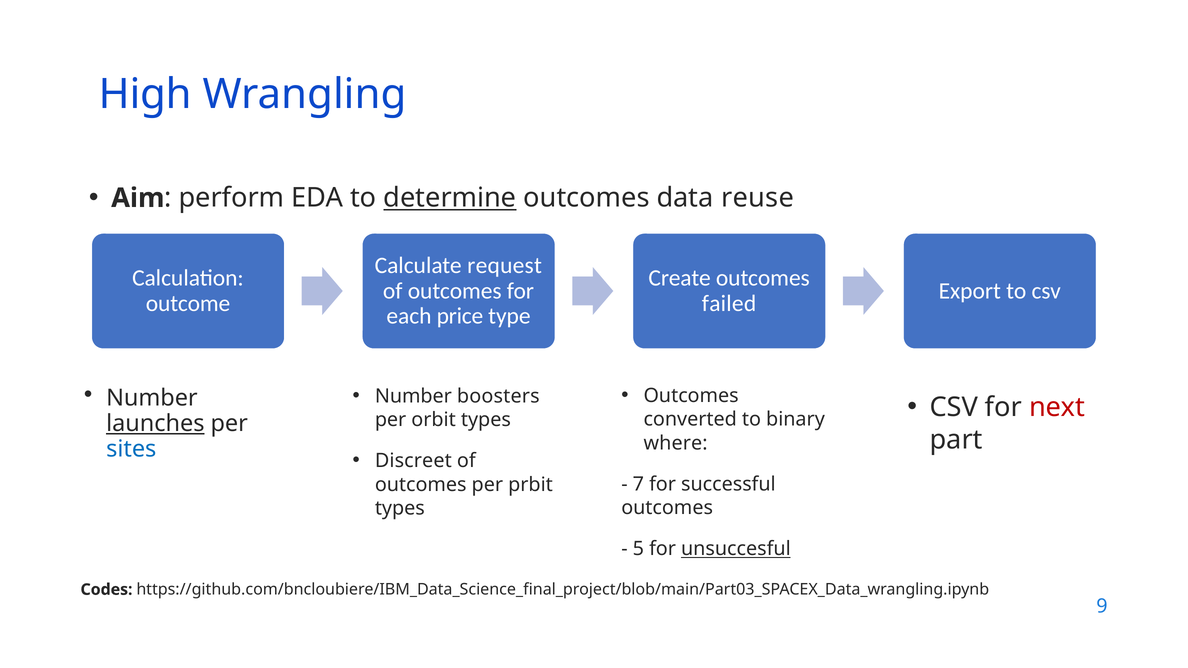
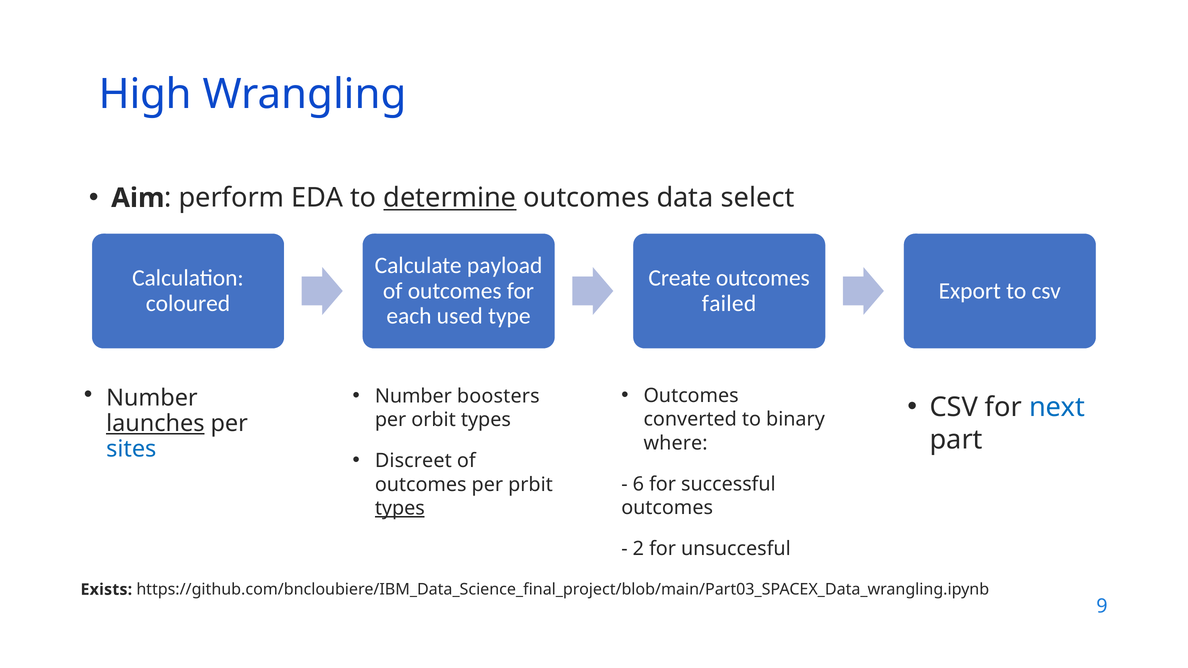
reuse: reuse -> select (758, 198)
request: request -> payload (505, 266)
outcome: outcome -> coloured (188, 304)
price: price -> used (460, 316)
next colour: red -> blue (1057, 407)
7: 7 -> 6 (638, 484)
types underline: none -> present (400, 508)
5: 5 -> 2 (638, 549)
unsuccesful underline: present -> none (736, 549)
Codes: Codes -> Exists (106, 590)
